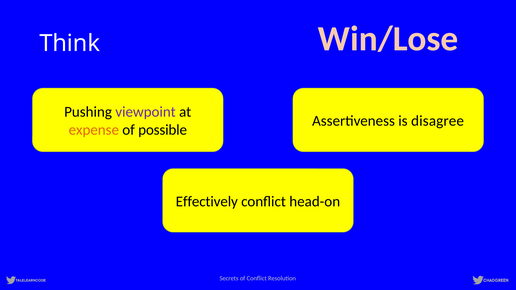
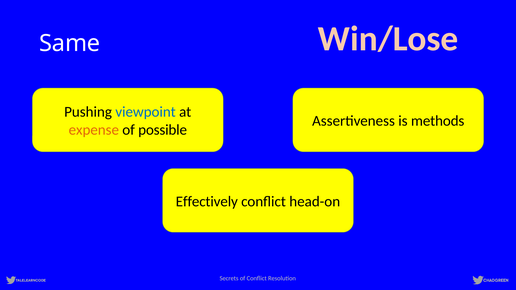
Think: Think -> Same (70, 43)
viewpoint colour: purple -> blue (146, 112)
disagree: disagree -> methods (438, 121)
